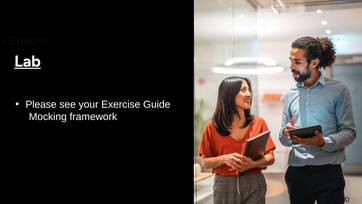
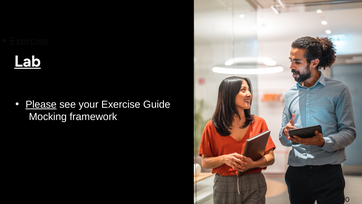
Please underline: none -> present (41, 104)
